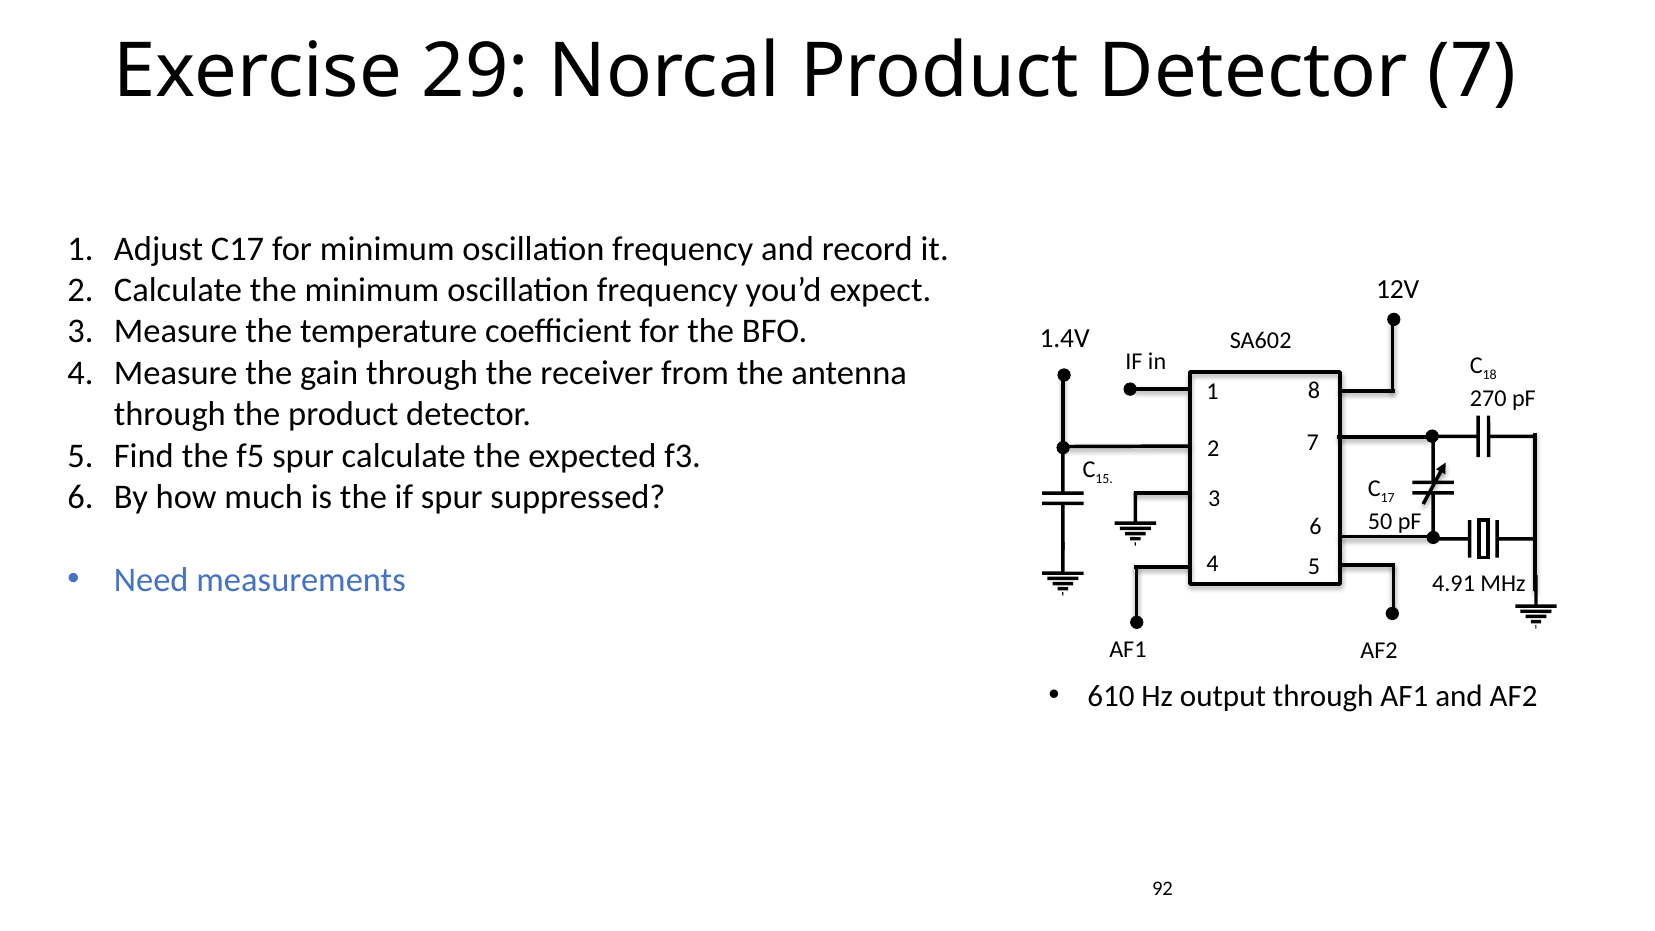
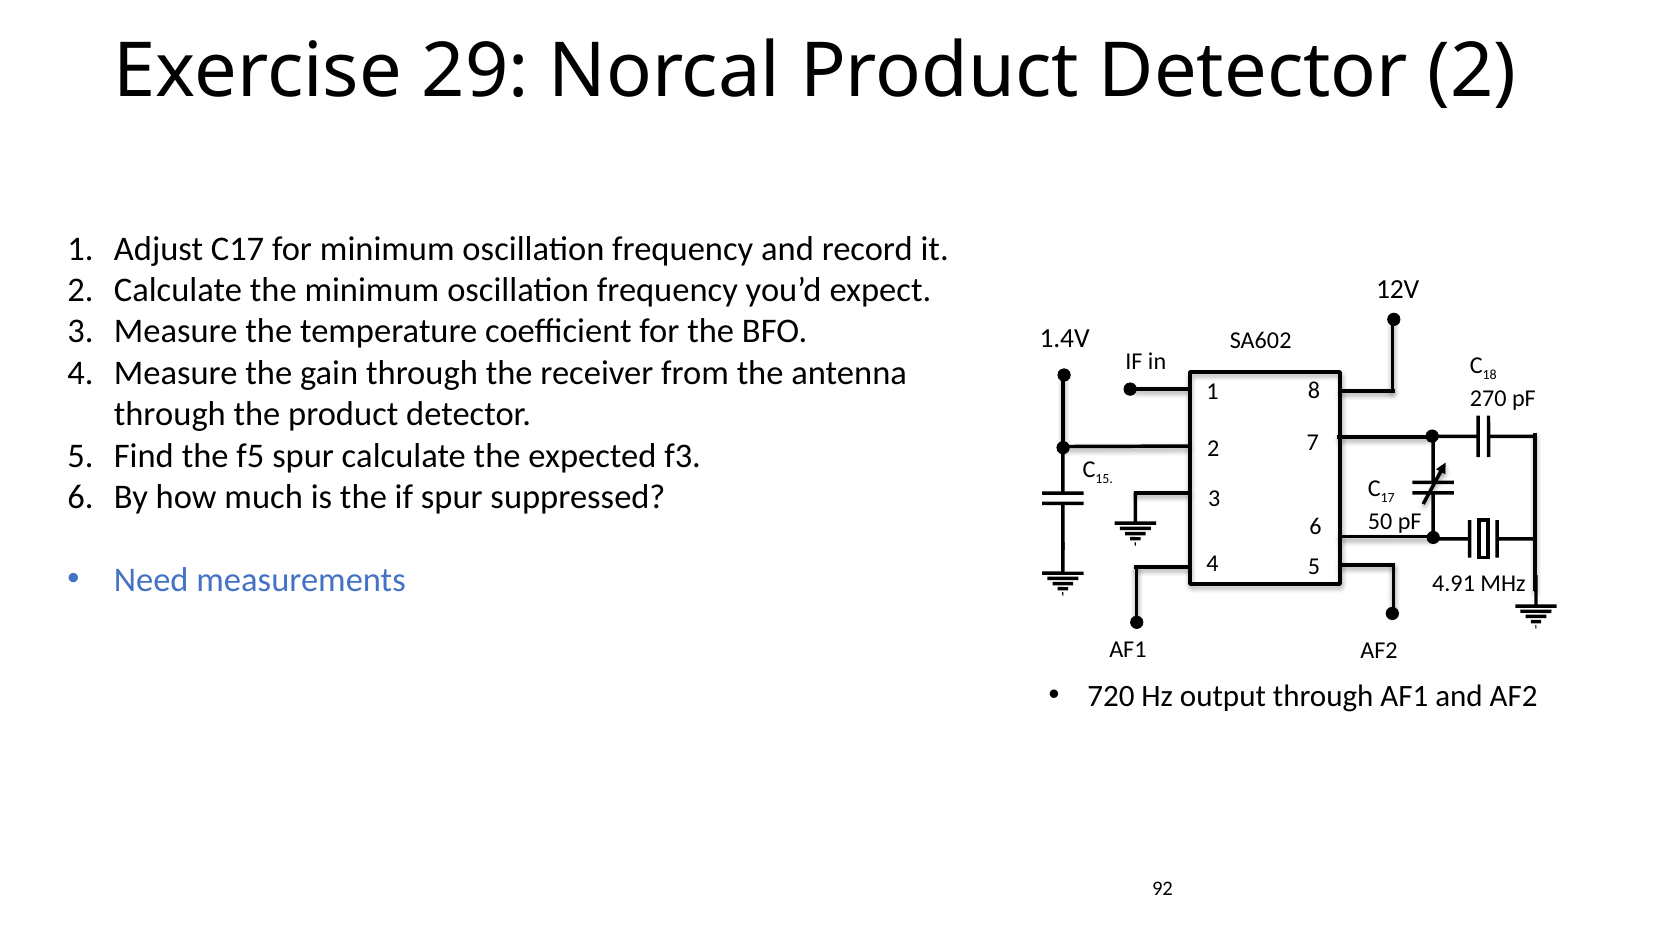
Detector 7: 7 -> 2 (1472, 72)
610: 610 -> 720 (1111, 696)
